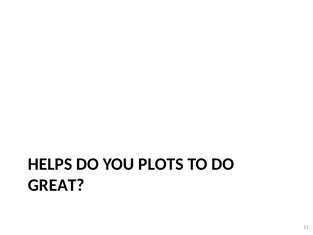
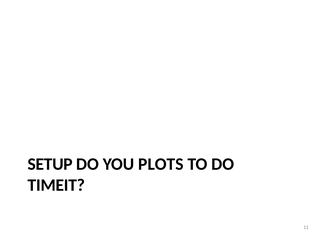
HELPS: HELPS -> SETUP (50, 164)
GREAT: GREAT -> TIMEIT (56, 185)
